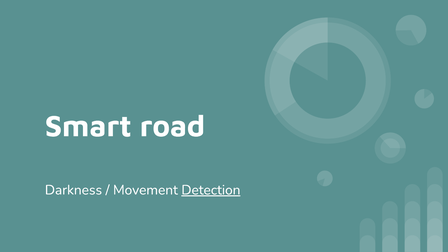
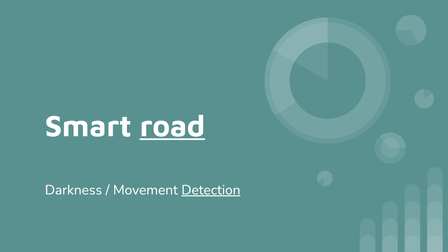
road underline: none -> present (172, 126)
